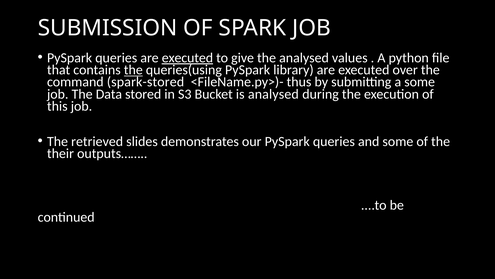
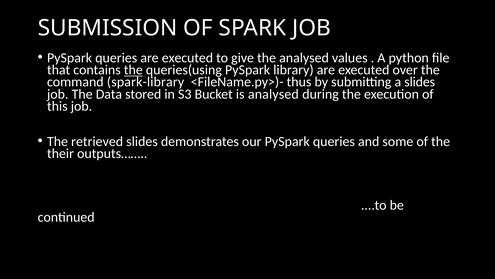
executed underline: present -> none (187, 58)
spark-stored: spark-stored -> spark-library (146, 82)
a some: some -> slides (420, 82)
